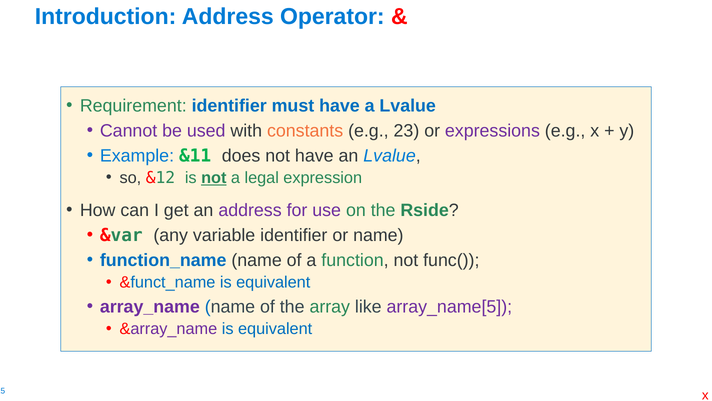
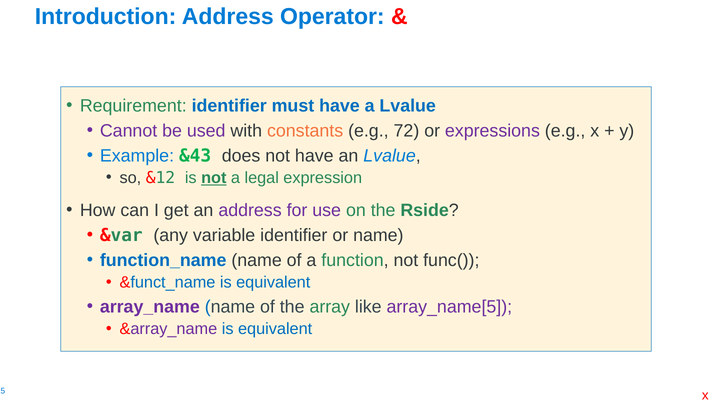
23: 23 -> 72 (406, 131)
&11: &11 -> &43 (195, 156)
